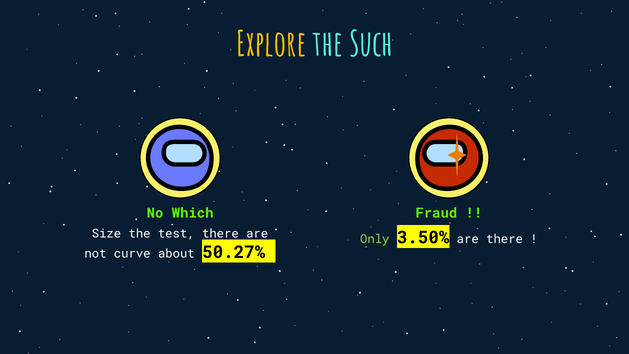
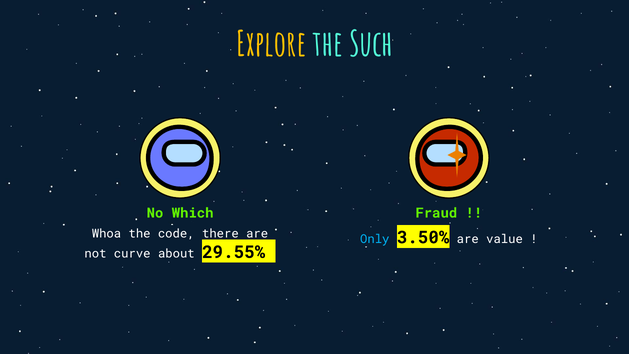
Size: Size -> Whoa (106, 234)
test: test -> code (176, 234)
Only colour: light green -> light blue (375, 239)
are there: there -> value (505, 239)
50.27%: 50.27% -> 29.55% (234, 252)
